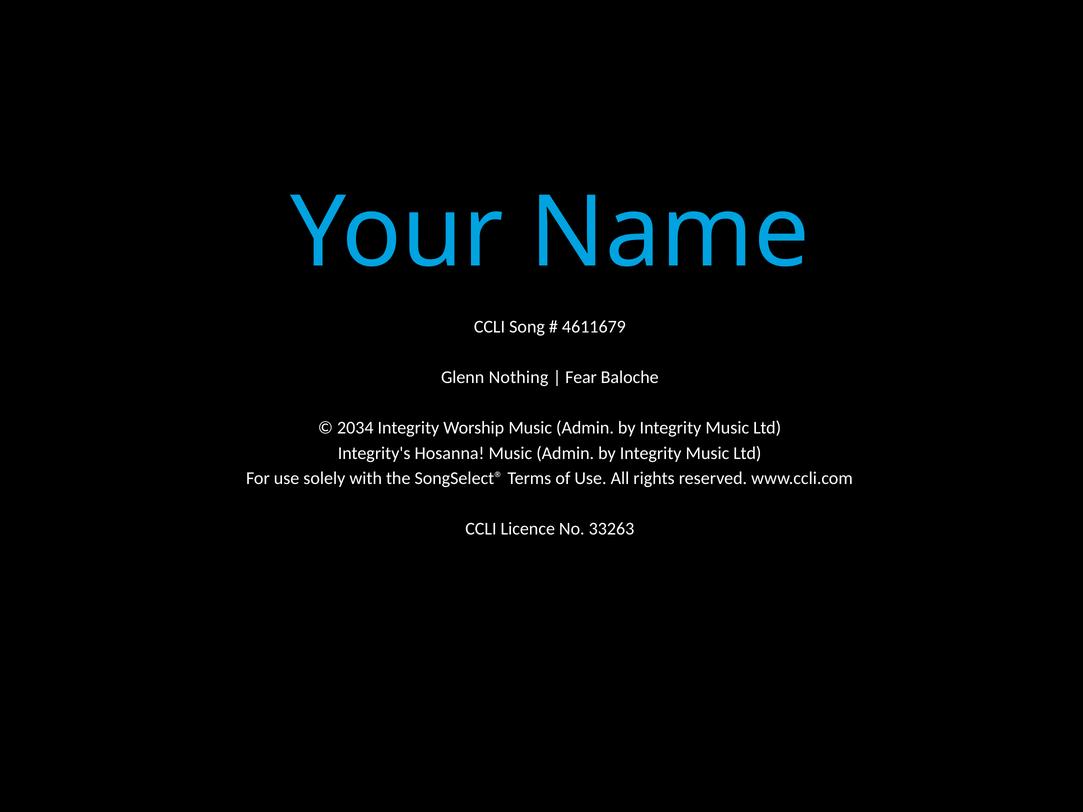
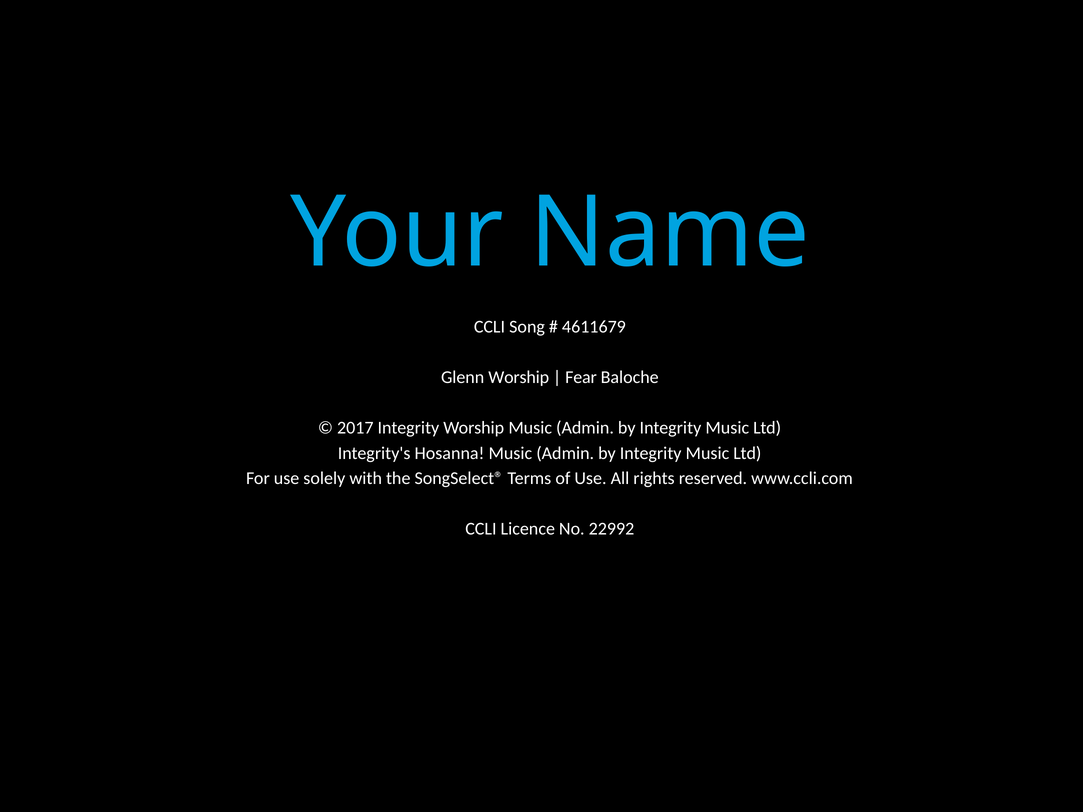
Glenn Nothing: Nothing -> Worship (519, 377)
2034: 2034 -> 2017 (355, 428)
33263: 33263 -> 22992 (612, 529)
